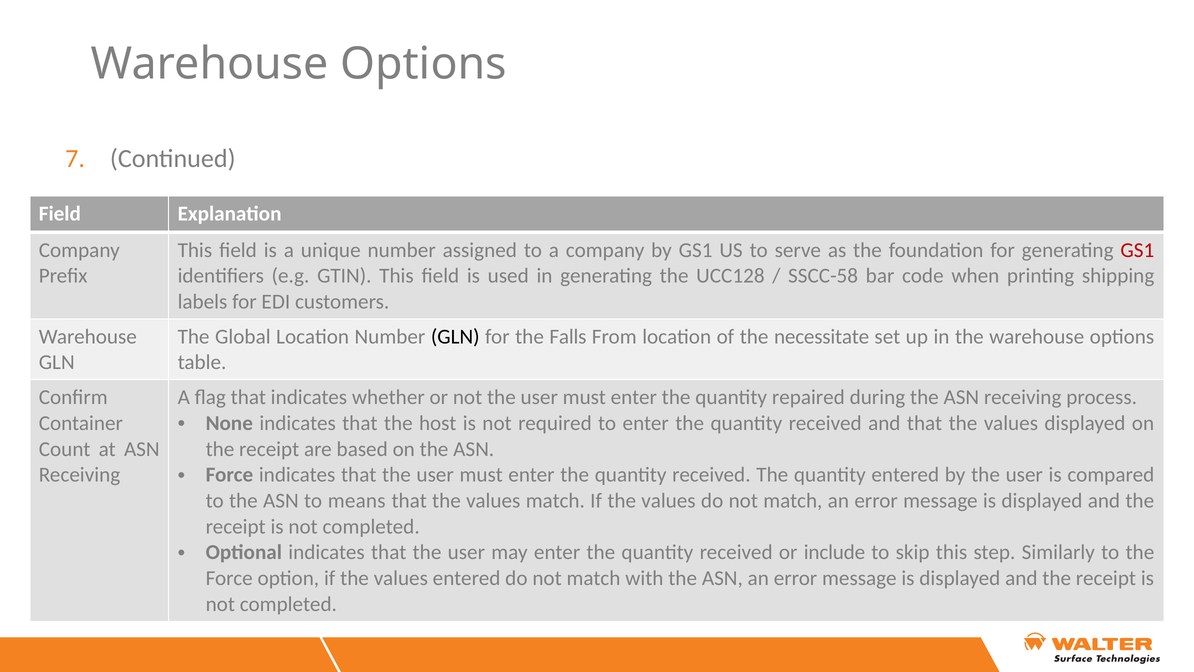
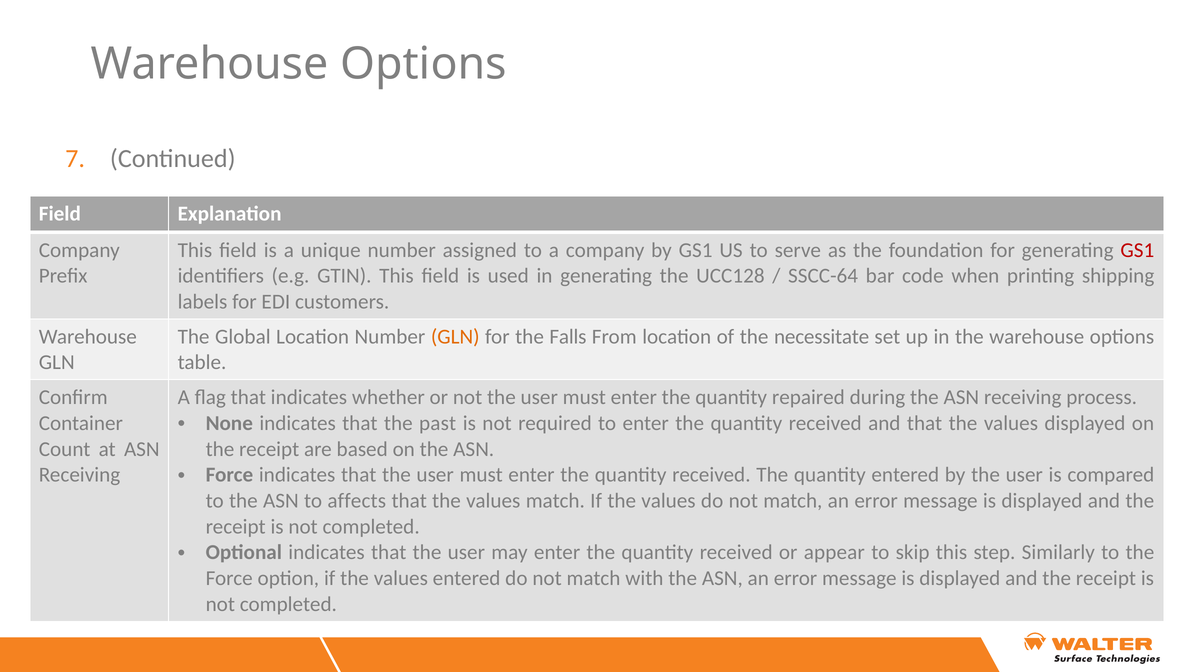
SSCC-58: SSCC-58 -> SSCC-64 (823, 276)
GLN colour: black -> orange (455, 336)
host: host -> past (438, 423)
means: means -> affects (357, 500)
include: include -> appear (834, 552)
